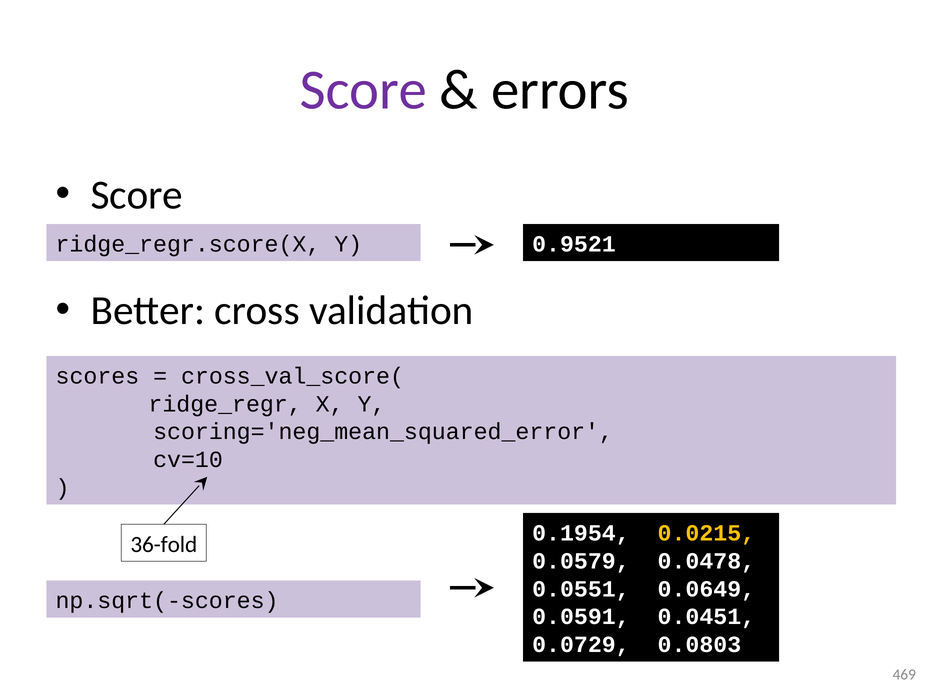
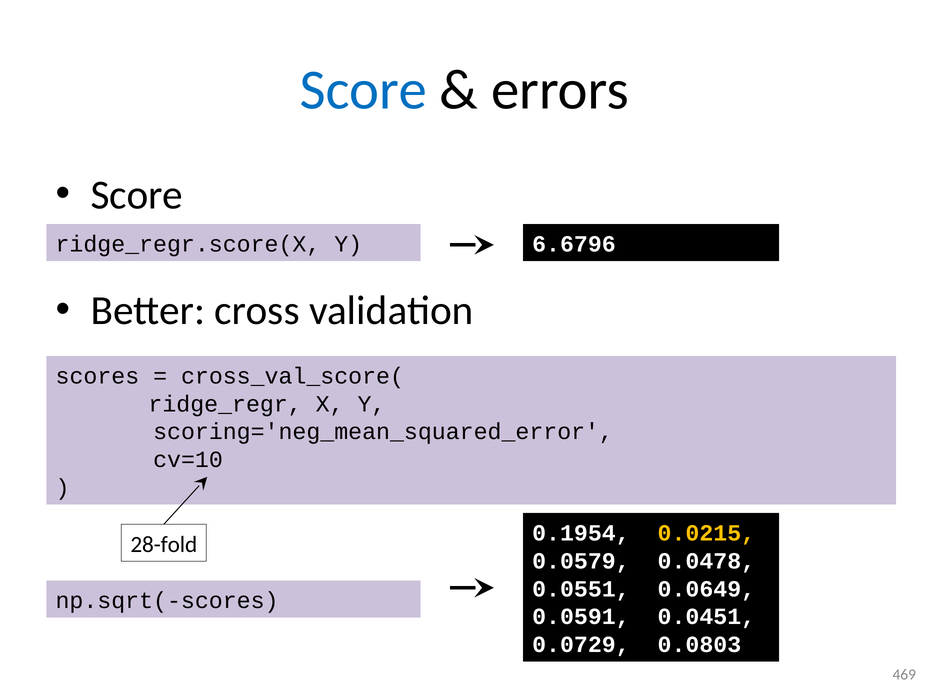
Score colour: purple -> blue (363, 90)
0.9521: 0.9521 -> 6.6796 (574, 244)
36-fold: 36-fold -> 28-fold (164, 544)
